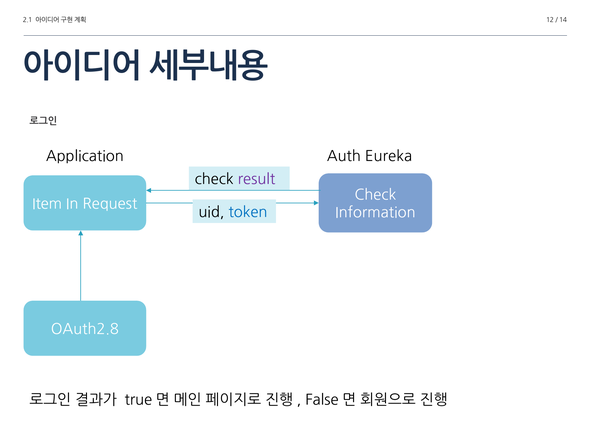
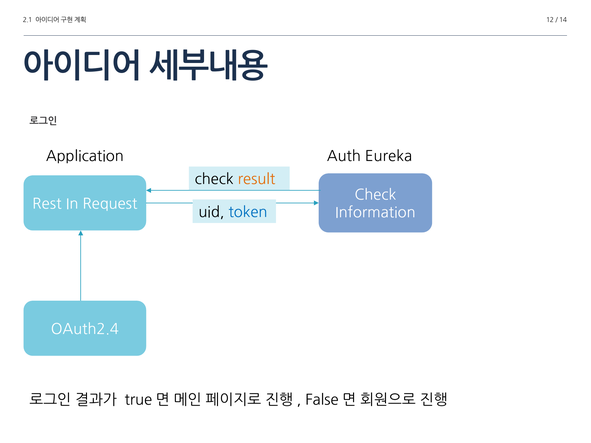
result colour: purple -> orange (256, 179)
Item: Item -> Rest (47, 204)
OAuth2.8: OAuth2.8 -> OAuth2.4 (85, 329)
